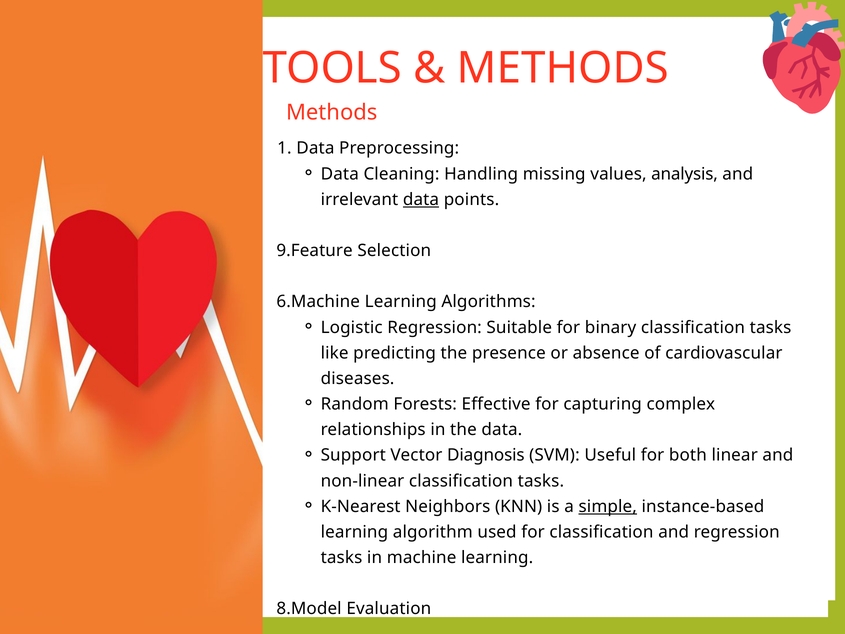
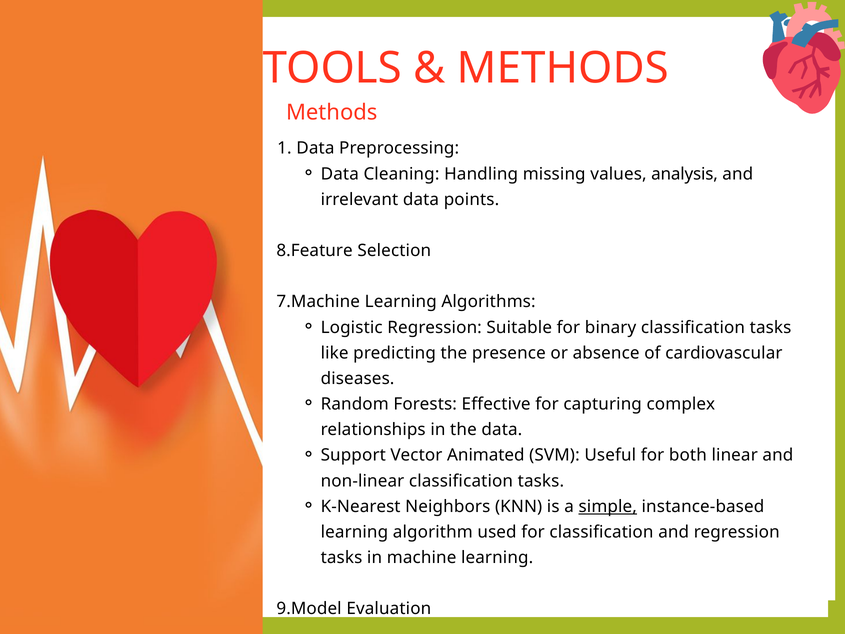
data underline: present -> none (421, 199)
9.Feature: 9.Feature -> 8.Feature (315, 251)
6.Machine: 6.Machine -> 7.Machine (318, 302)
Diagnosis: Diagnosis -> Animated (486, 455)
8.Model: 8.Model -> 9.Model (309, 609)
